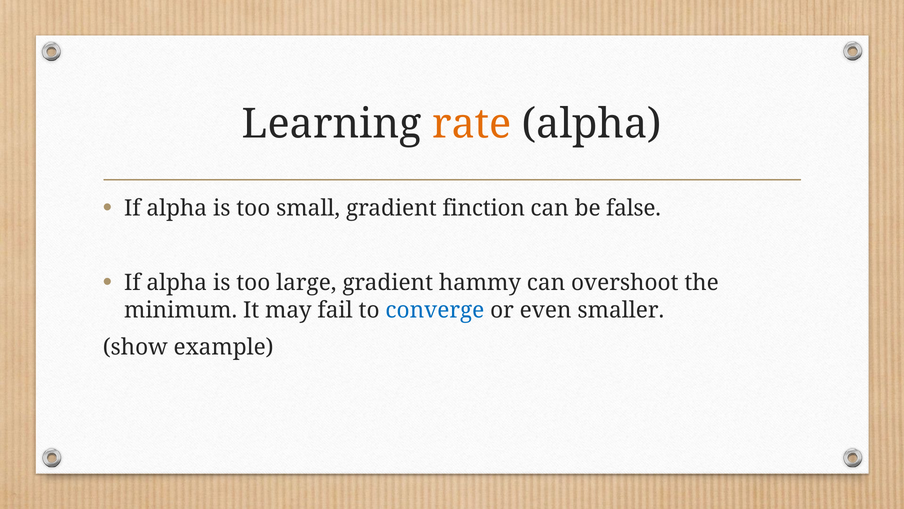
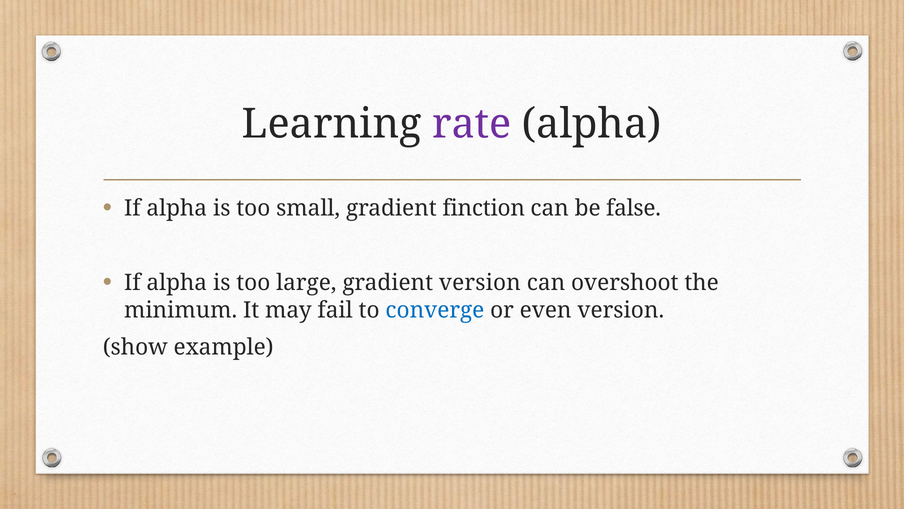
rate colour: orange -> purple (472, 124)
gradient hammy: hammy -> version (480, 283)
even smaller: smaller -> version (621, 310)
